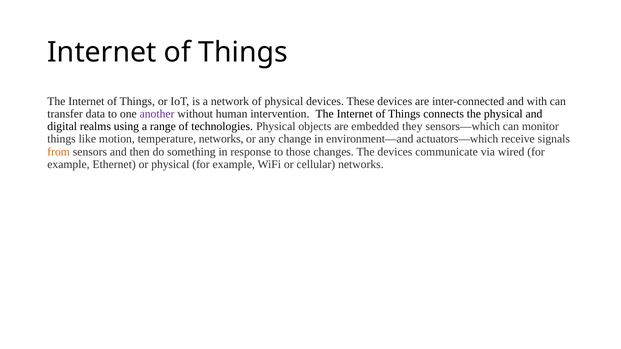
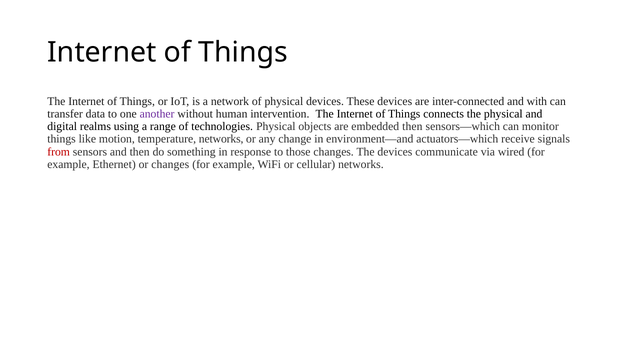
embedded they: they -> then (412, 127)
from colour: orange -> red (59, 152)
or physical: physical -> changes (170, 164)
